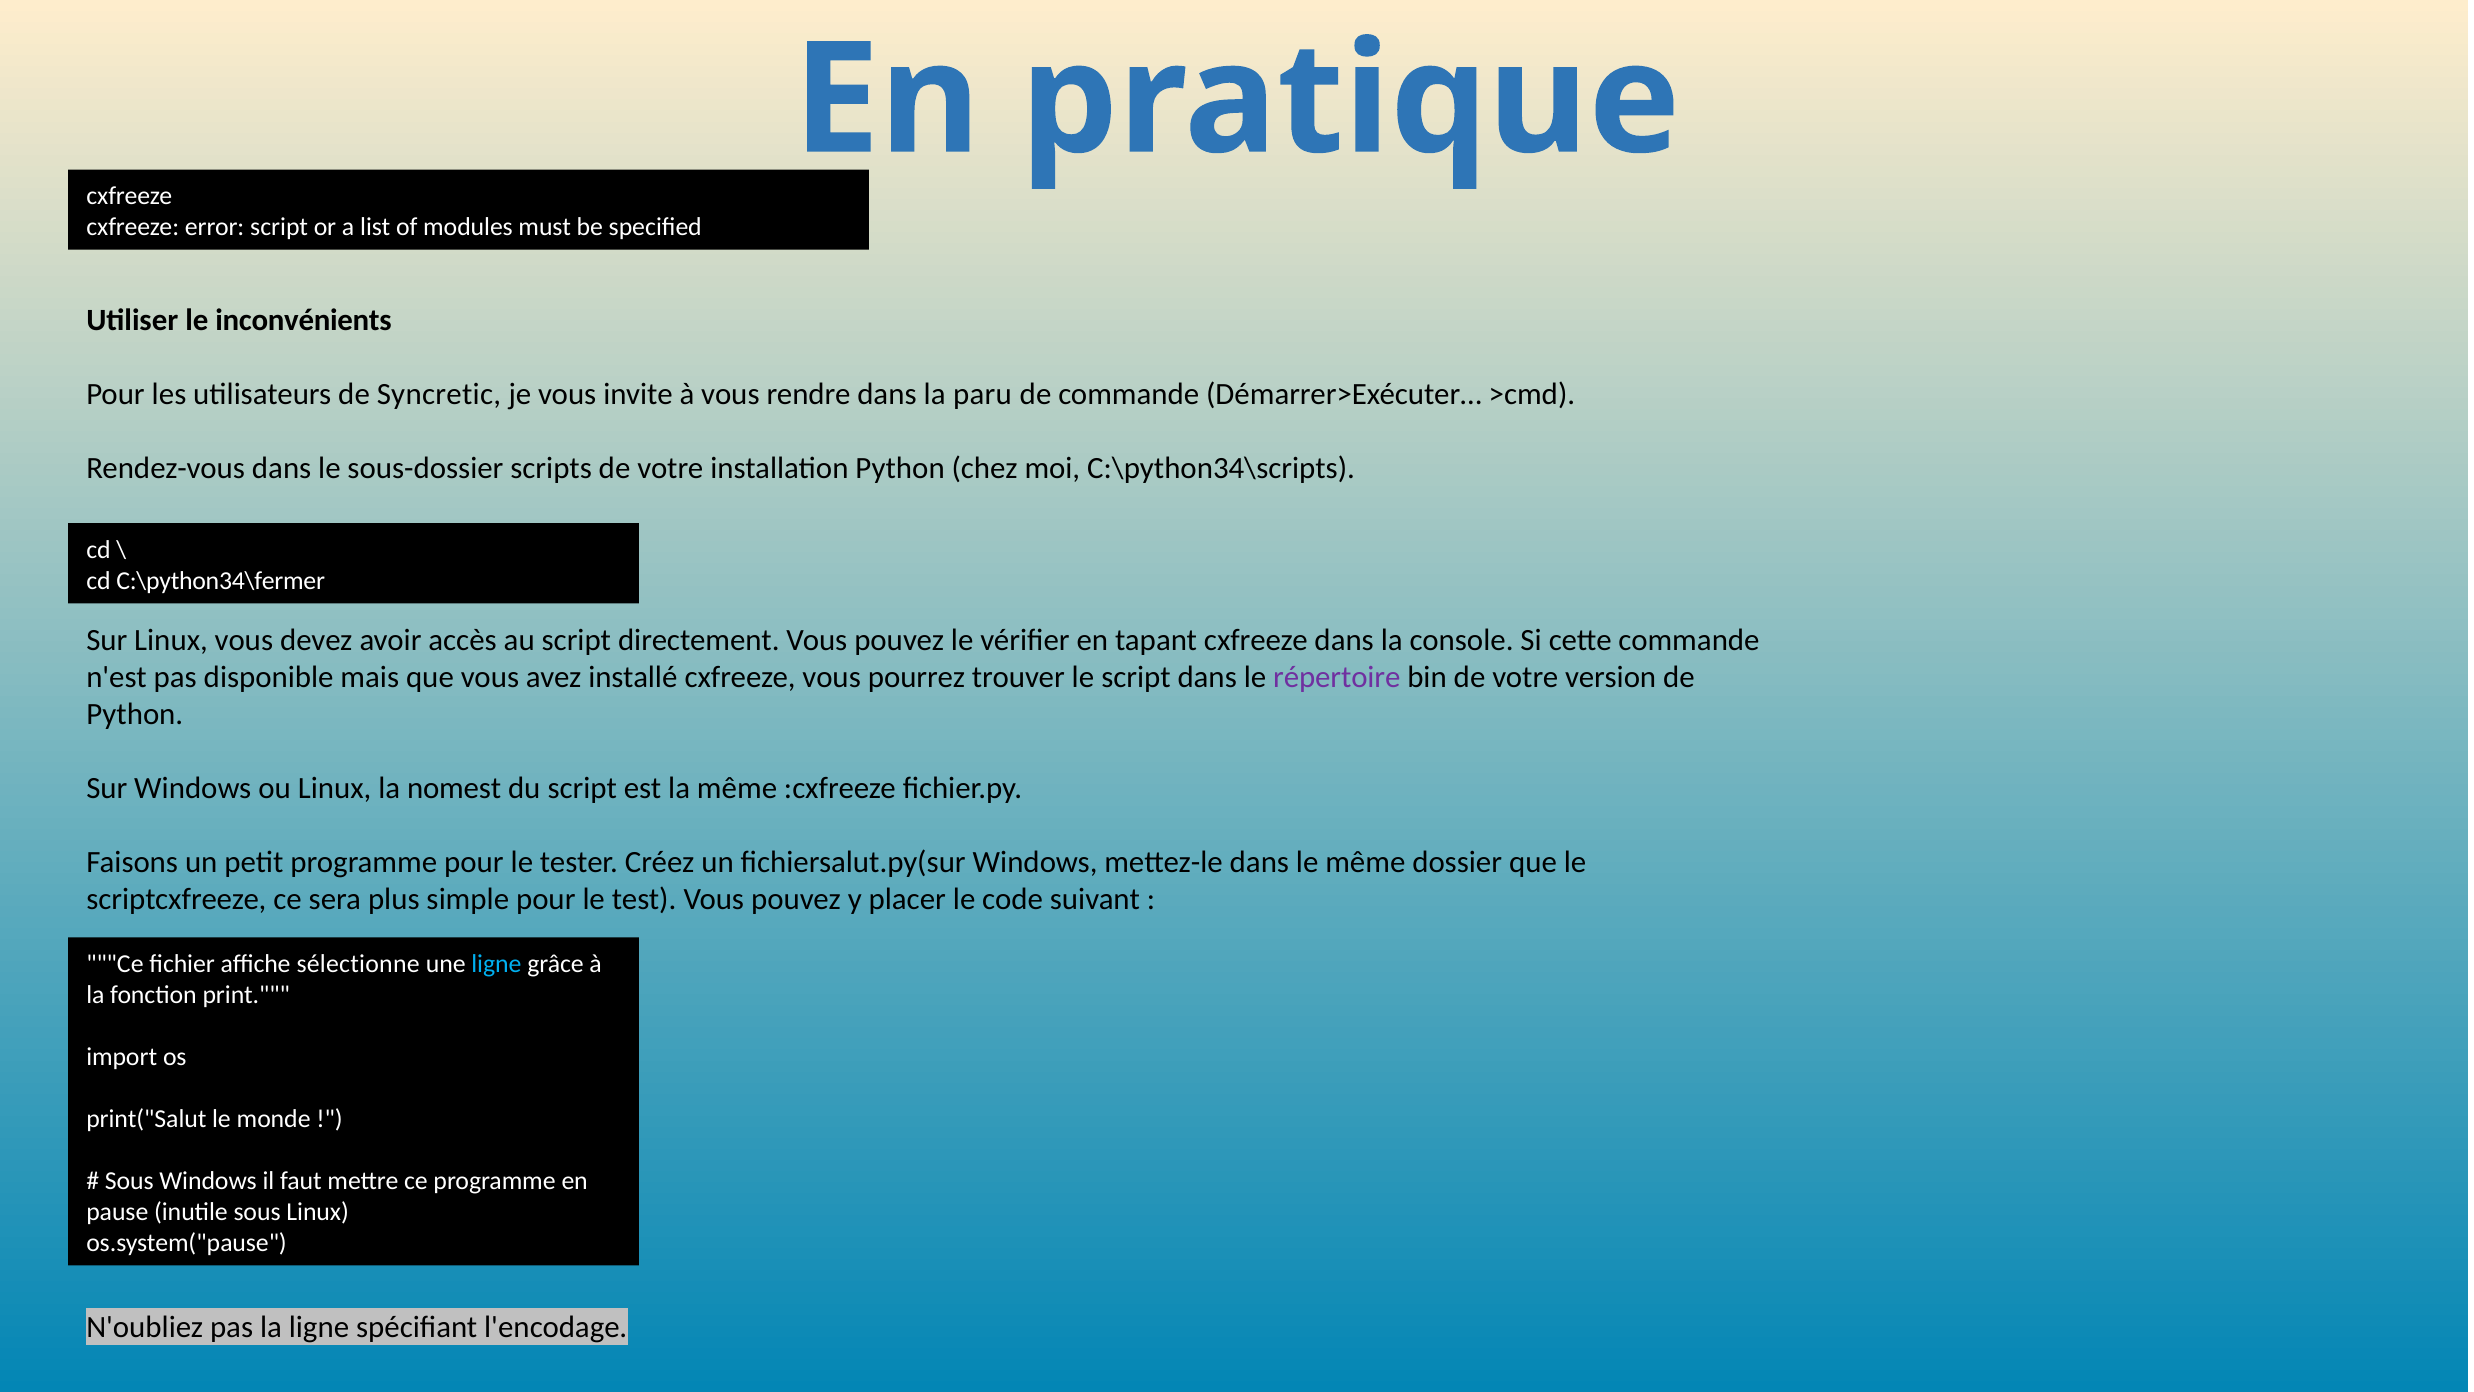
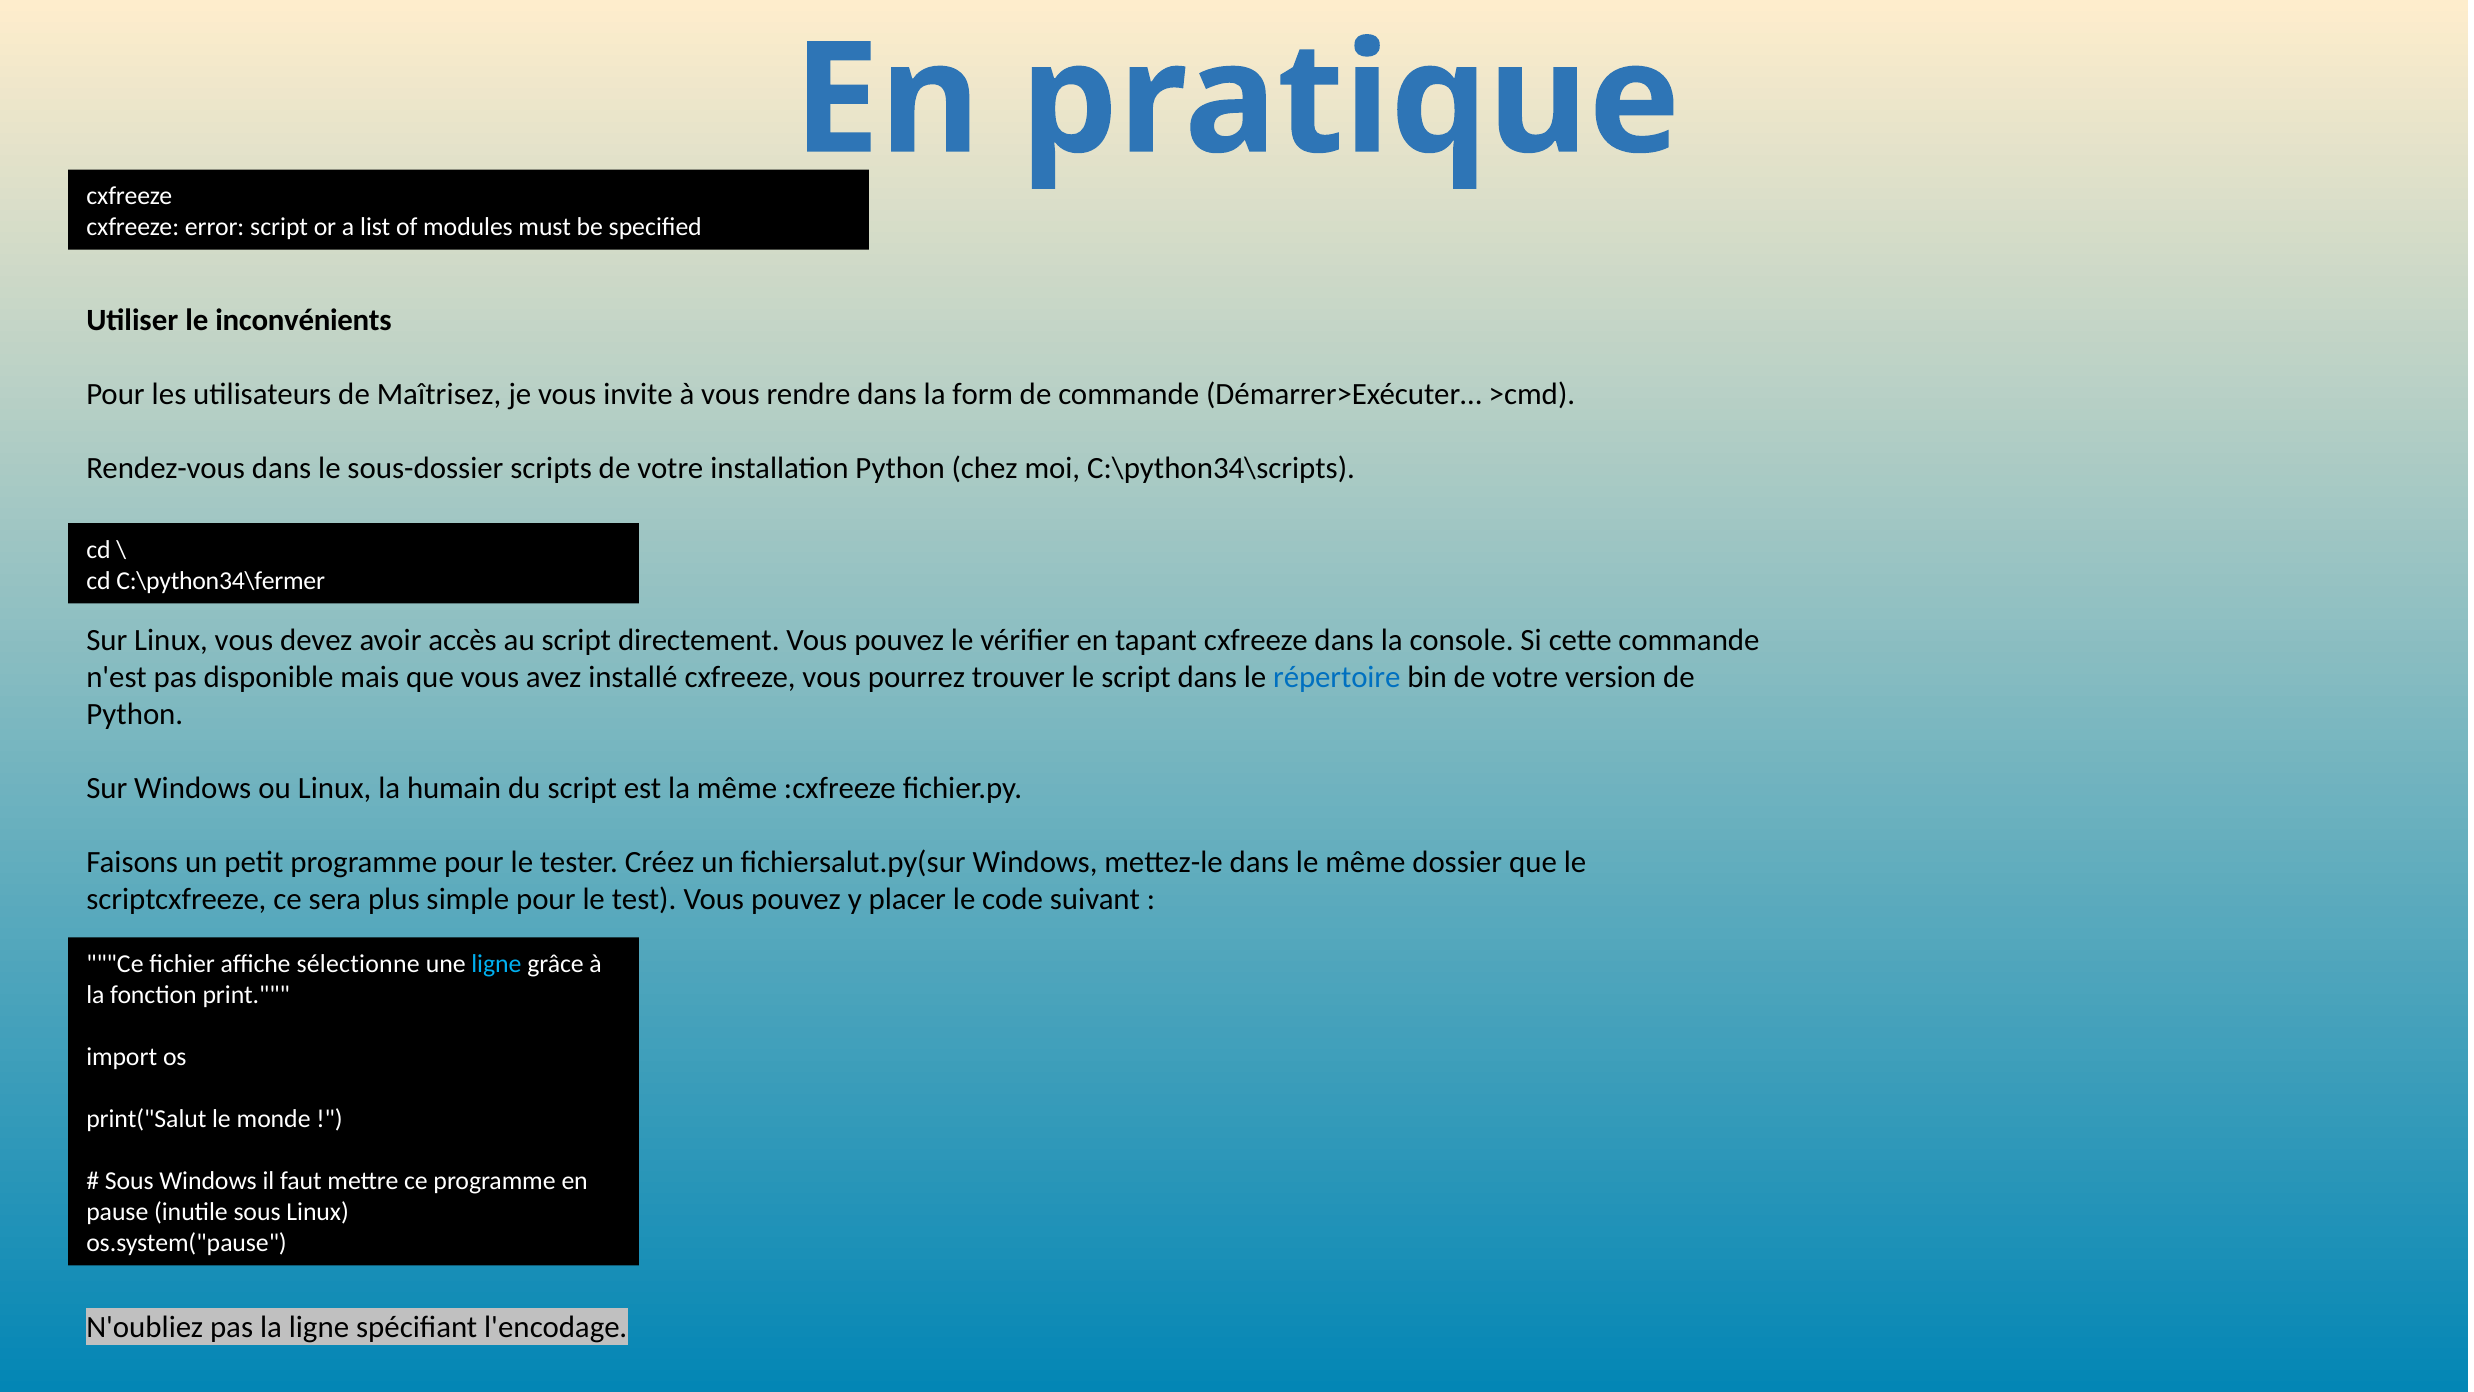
Syncretic: Syncretic -> Maîtrisez (439, 394)
paru: paru -> form (983, 394)
répertoire colour: purple -> blue (1337, 677)
nomest: nomest -> humain (454, 788)
